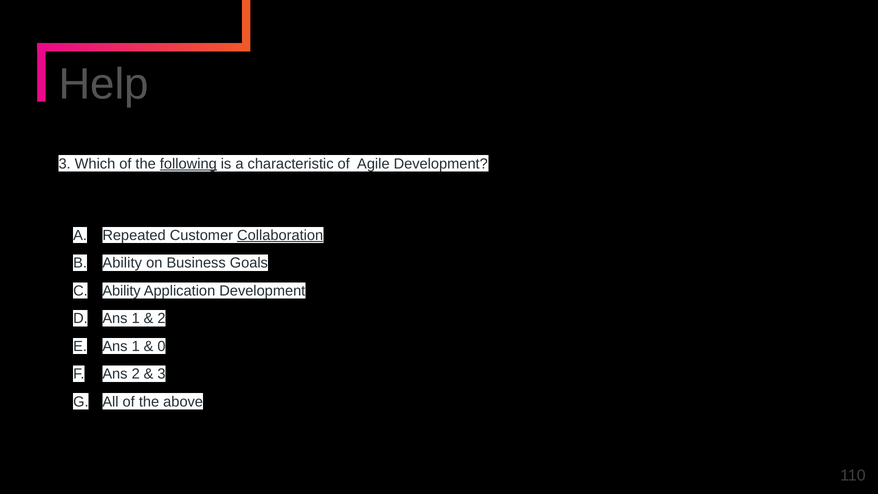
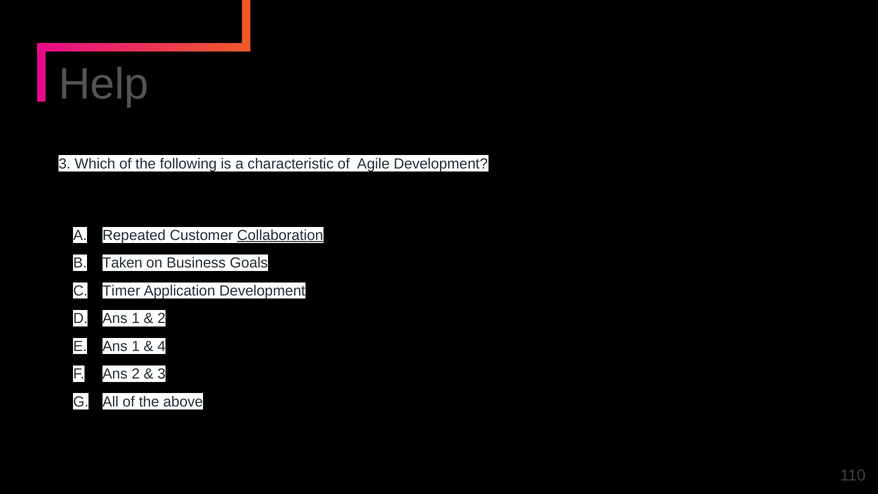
following underline: present -> none (188, 164)
Ability: Ability -> Taken (122, 263)
Ability: Ability -> Timer (121, 291)
0: 0 -> 4 (162, 346)
